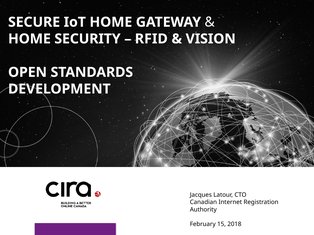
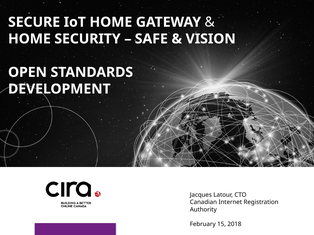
RFID: RFID -> SAFE (151, 39)
